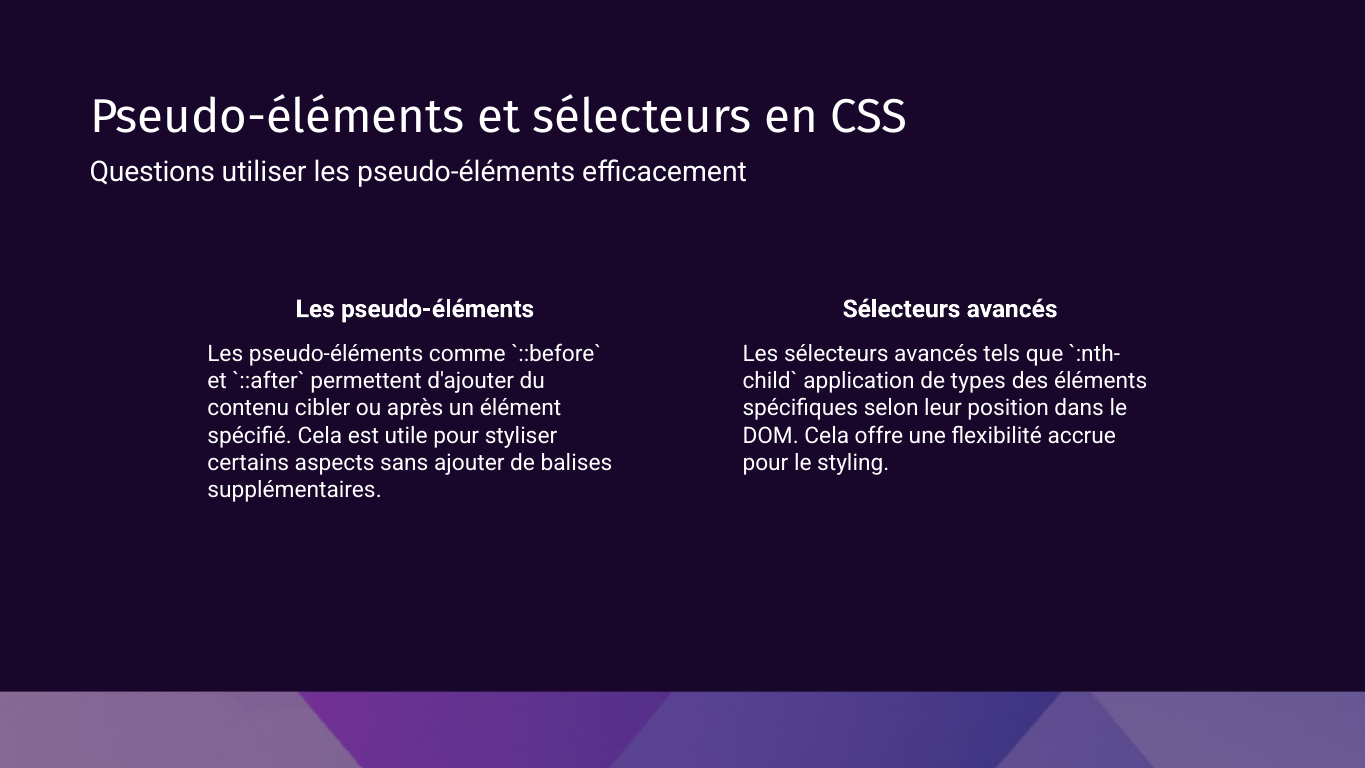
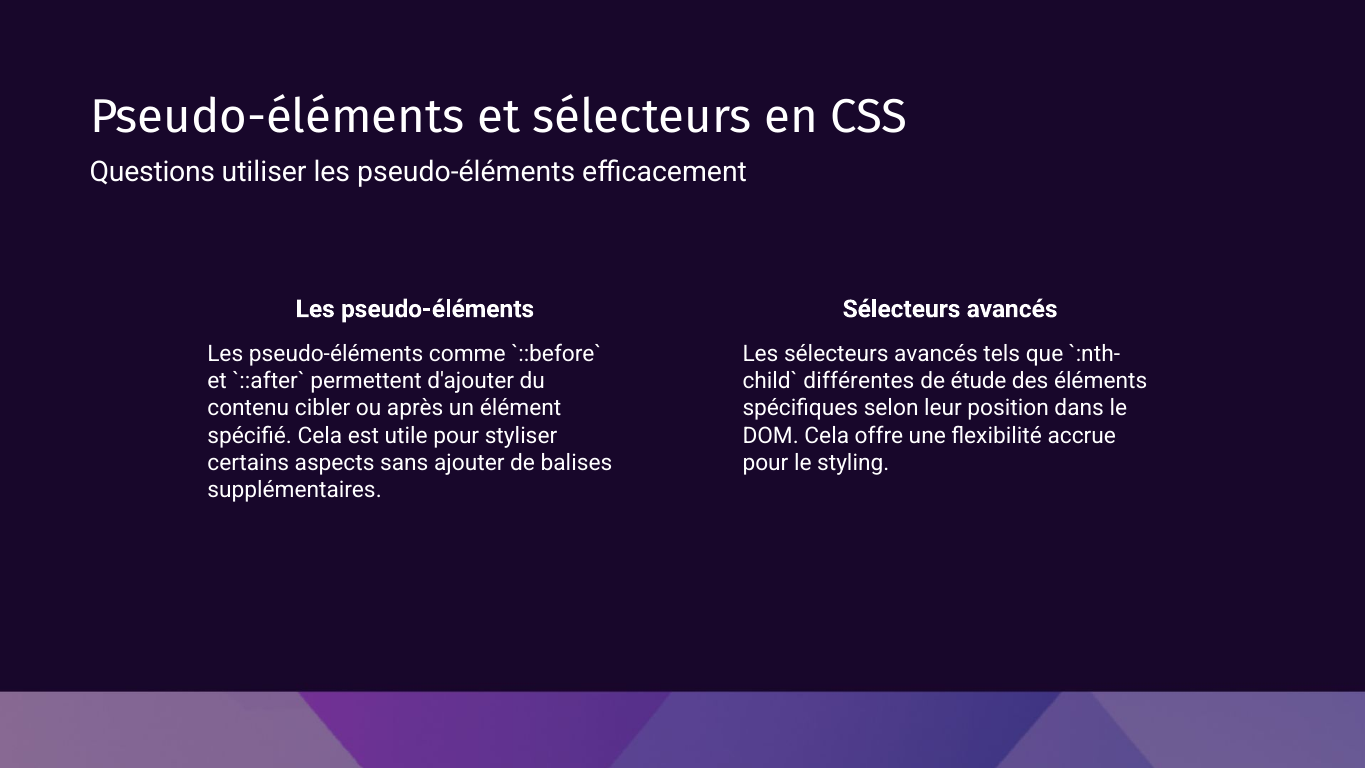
application: application -> différentes (859, 381)
types: types -> étude (979, 381)
